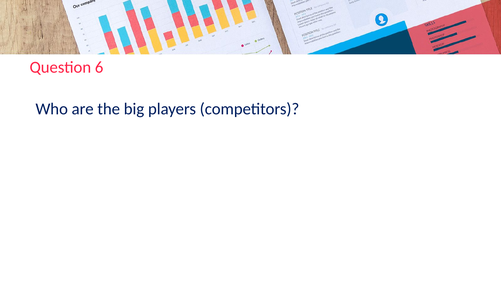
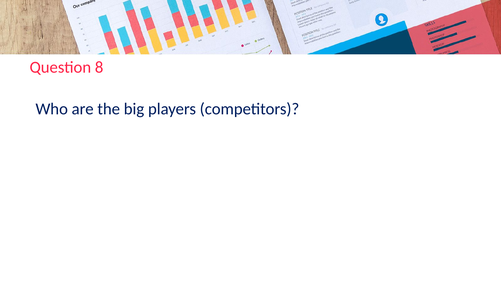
6: 6 -> 8 (99, 67)
